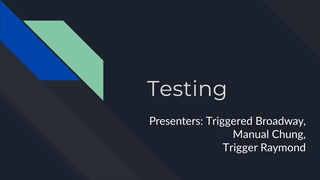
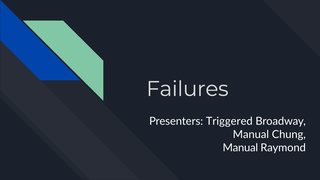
Testing: Testing -> Failures (187, 89)
Trigger: Trigger -> Manual (240, 148)
